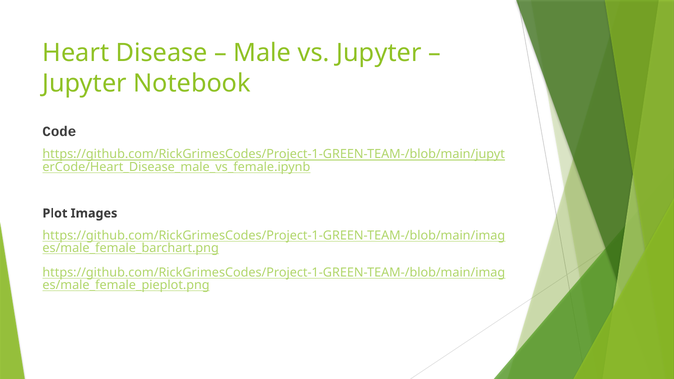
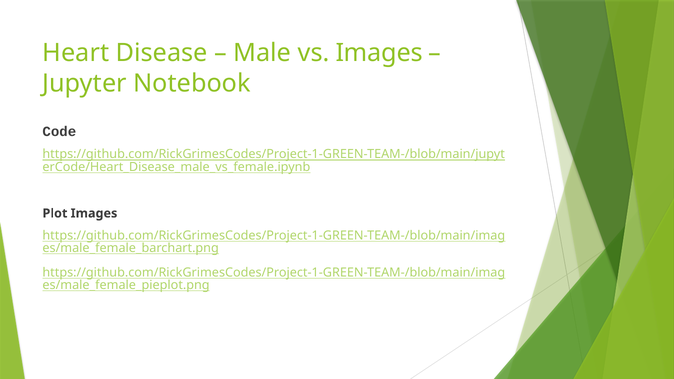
vs Jupyter: Jupyter -> Images (379, 53)
